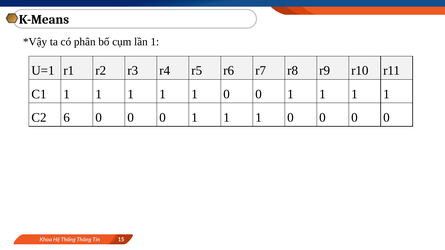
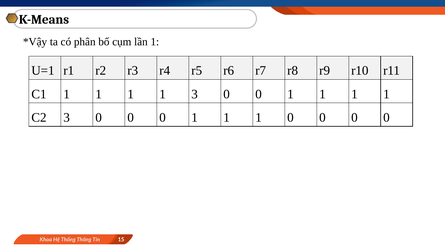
1: 1 -> 3 (195, 94)
C2 6: 6 -> 3 (67, 118)
